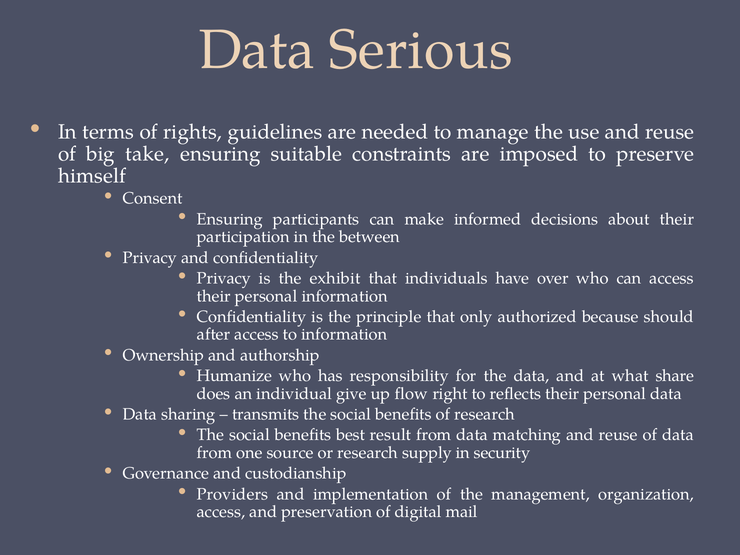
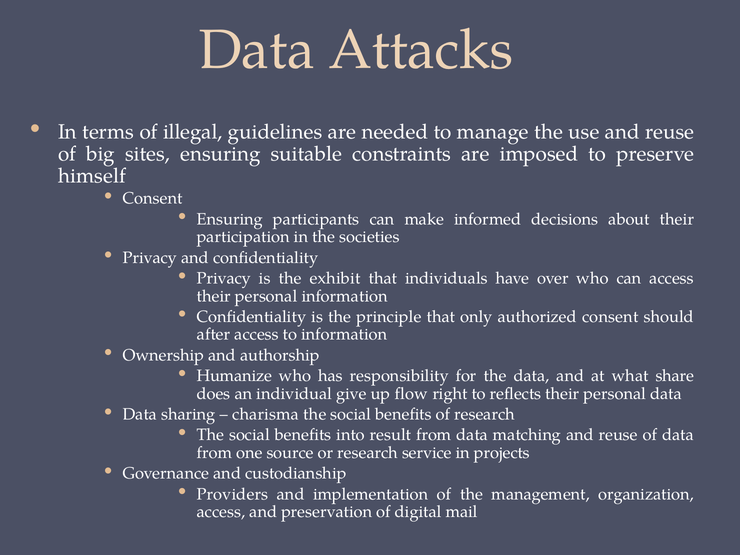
Serious: Serious -> Attacks (421, 50)
rights: rights -> illegal (193, 132)
take: take -> sites (148, 154)
between: between -> societies (369, 237)
authorized because: because -> consent (610, 317)
transmits: transmits -> charisma (266, 414)
best: best -> into (351, 435)
supply: supply -> service (427, 453)
security: security -> projects (502, 453)
